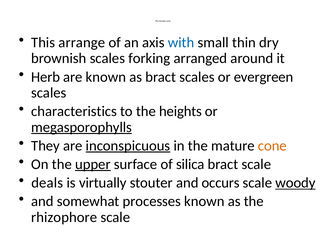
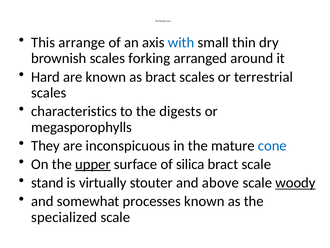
Herb: Herb -> Hard (46, 77)
evergreen: evergreen -> terrestrial (263, 77)
heights: heights -> digests (180, 111)
megasporophylls underline: present -> none (82, 127)
inconspicuous underline: present -> none (128, 145)
cone colour: orange -> blue (272, 145)
deals: deals -> stand (47, 182)
occurs: occurs -> above (220, 182)
rhizophore: rhizophore -> specialized (64, 217)
